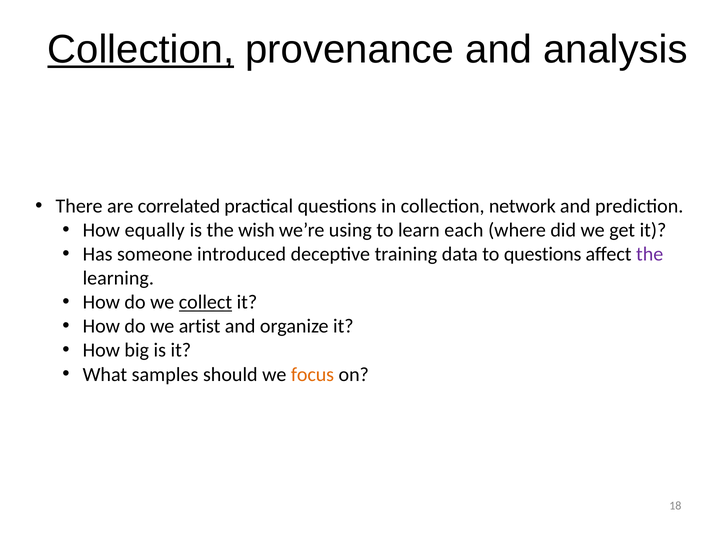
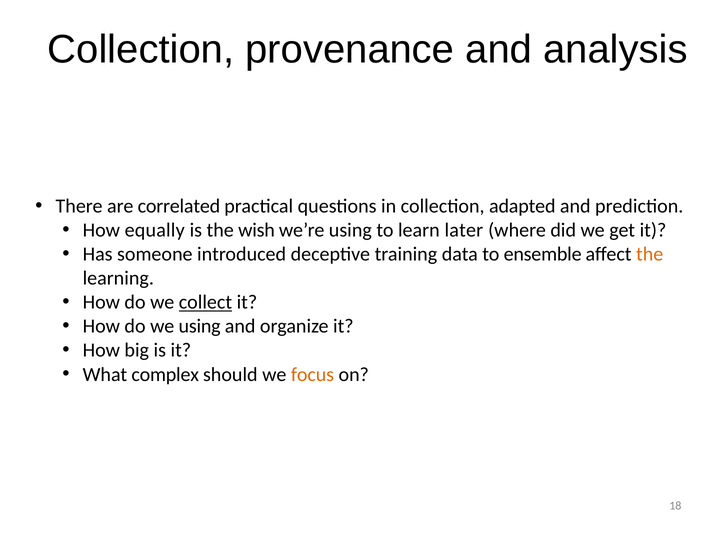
Collection underline: present -> none (141, 50)
network: network -> adapted (522, 207)
each: each -> later (464, 231)
to questions: questions -> ensemble (543, 255)
the colour: purple -> orange (650, 255)
we artist: artist -> using (200, 327)
samples: samples -> complex (165, 375)
